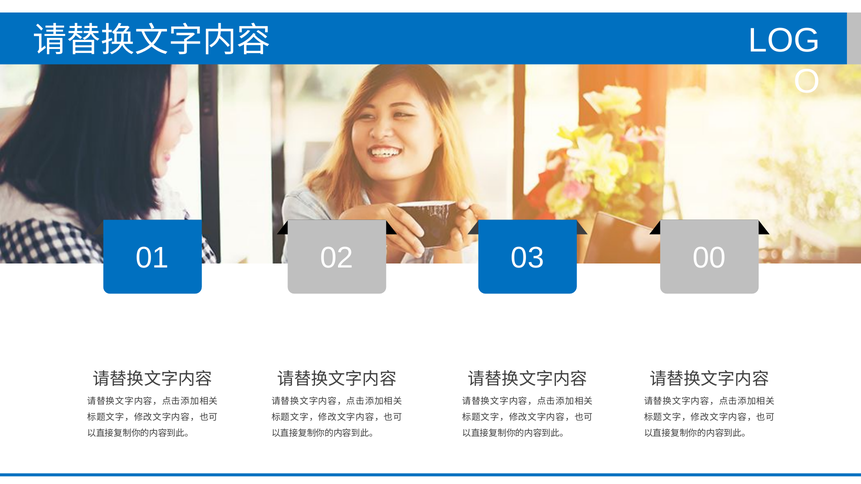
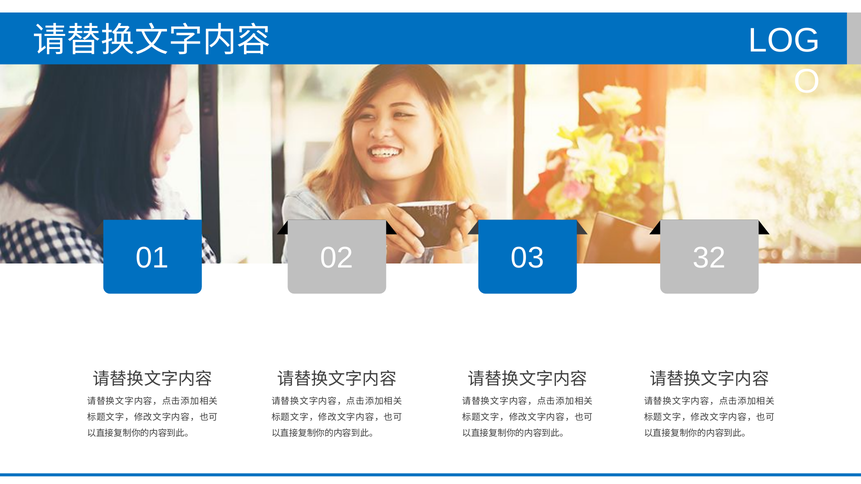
00: 00 -> 32 (709, 258)
